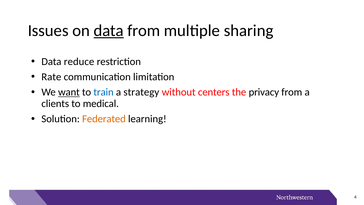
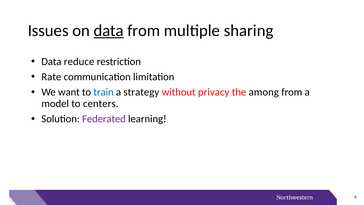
want underline: present -> none (69, 92)
centers: centers -> privacy (214, 92)
privacy: privacy -> among (264, 92)
clients: clients -> model (55, 104)
medical: medical -> centers (101, 104)
Federated colour: orange -> purple (104, 119)
